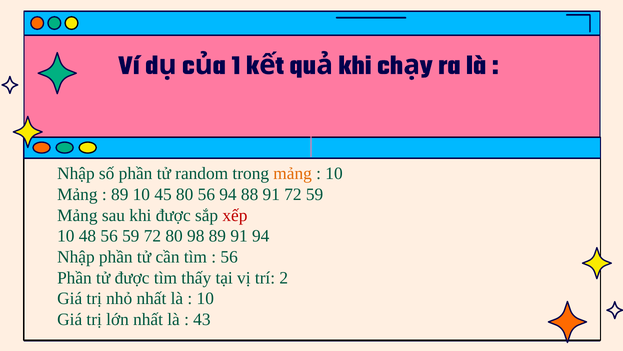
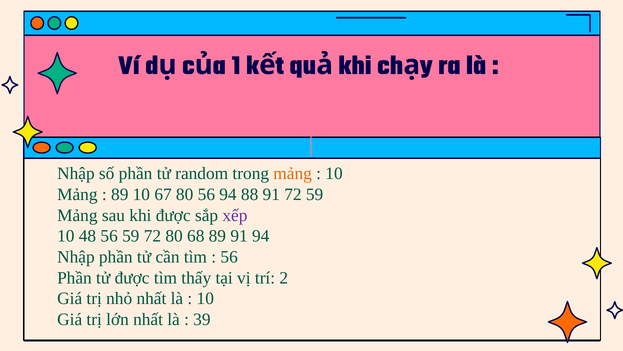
45: 45 -> 67 (163, 194)
xếp colour: red -> purple (235, 215)
98: 98 -> 68 (196, 236)
43: 43 -> 39 (202, 319)
